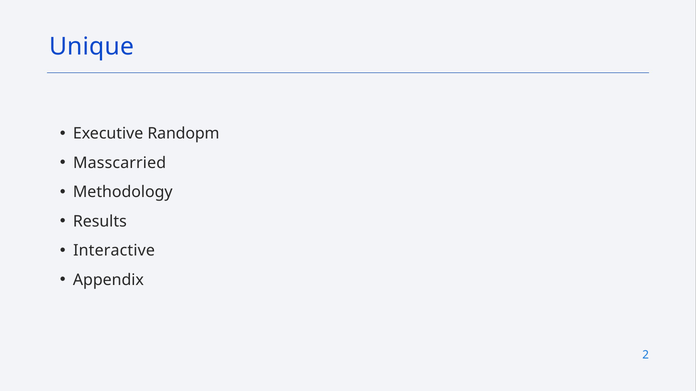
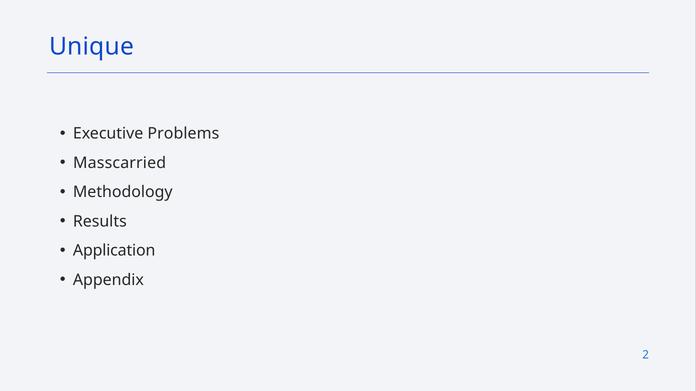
Randopm: Randopm -> Problems (183, 134)
Interactive: Interactive -> Application (114, 251)
